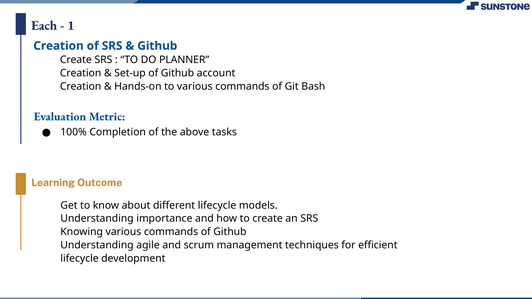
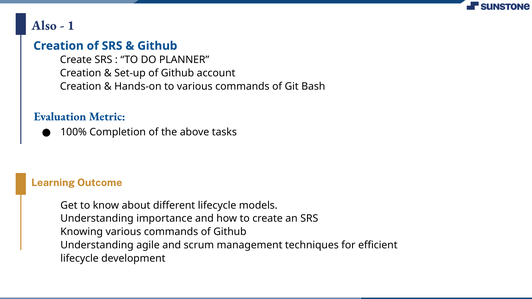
Each: Each -> Also (44, 25)
